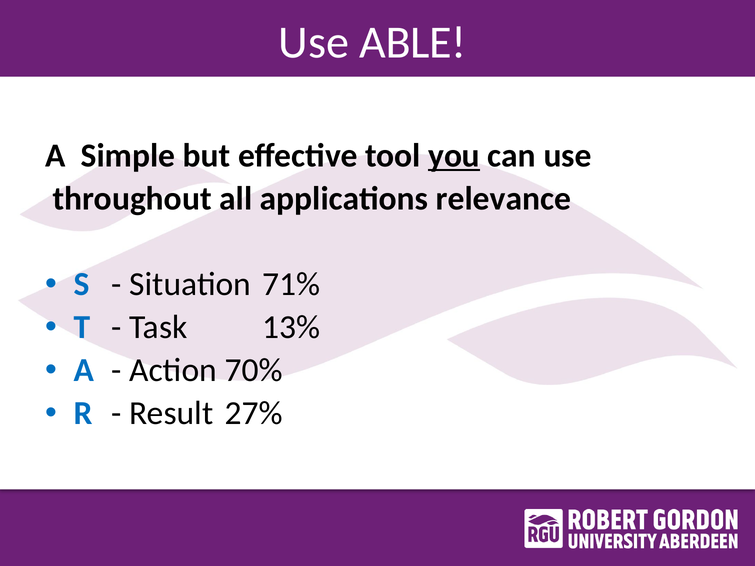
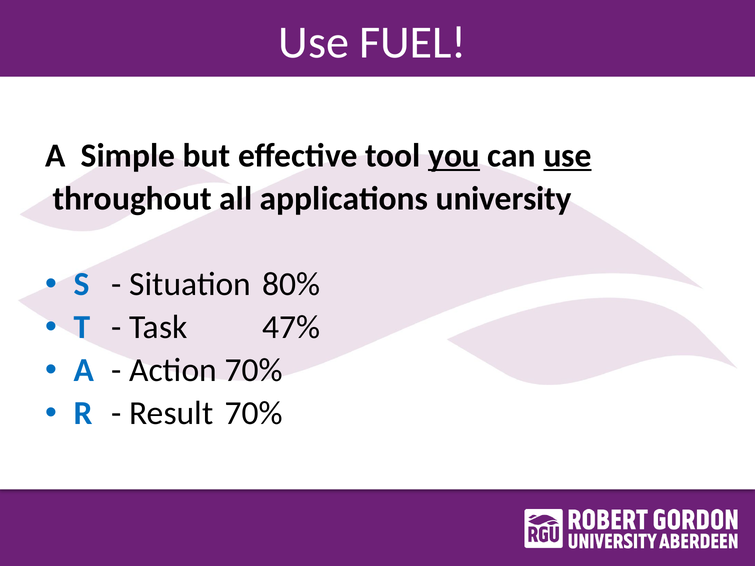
ABLE: ABLE -> FUEL (413, 43)
use underline: none -> present (568, 156)
relevance: relevance -> university (504, 199)
71%: 71% -> 80% (291, 285)
13%: 13% -> 47% (291, 328)
27%: 27% -> 70% (254, 413)
